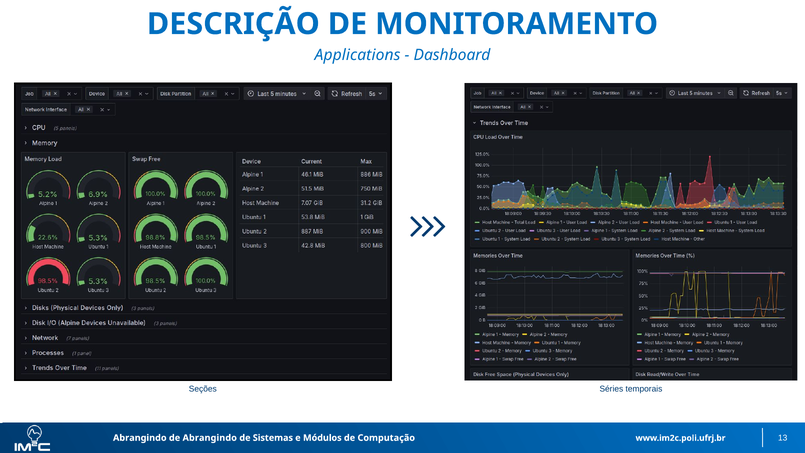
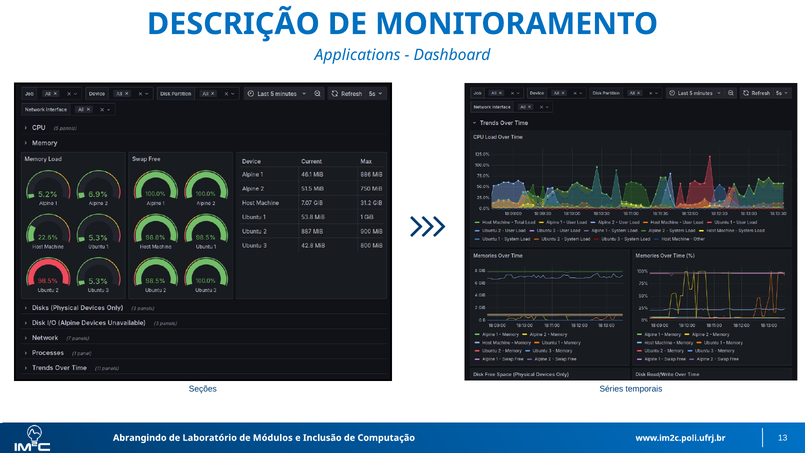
de Abrangindo: Abrangindo -> Laboratório (210, 438)
Sistemas: Sistemas -> Módulos (273, 438)
Módulos: Módulos -> Inclusão (322, 438)
